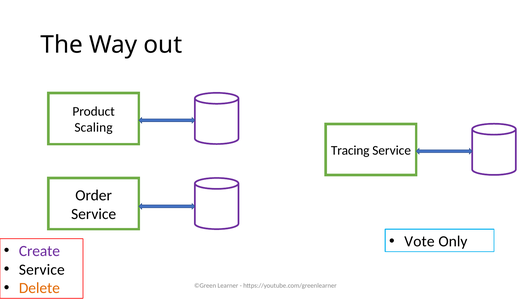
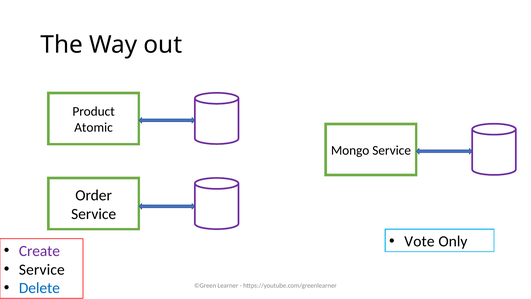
Scaling: Scaling -> Atomic (94, 127)
Tracing: Tracing -> Mongo (350, 150)
Delete colour: orange -> blue (39, 288)
